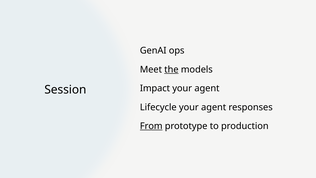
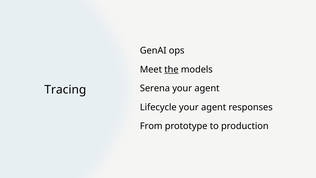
Impact: Impact -> Serena (155, 88)
Session: Session -> Tracing (65, 90)
From underline: present -> none (151, 126)
